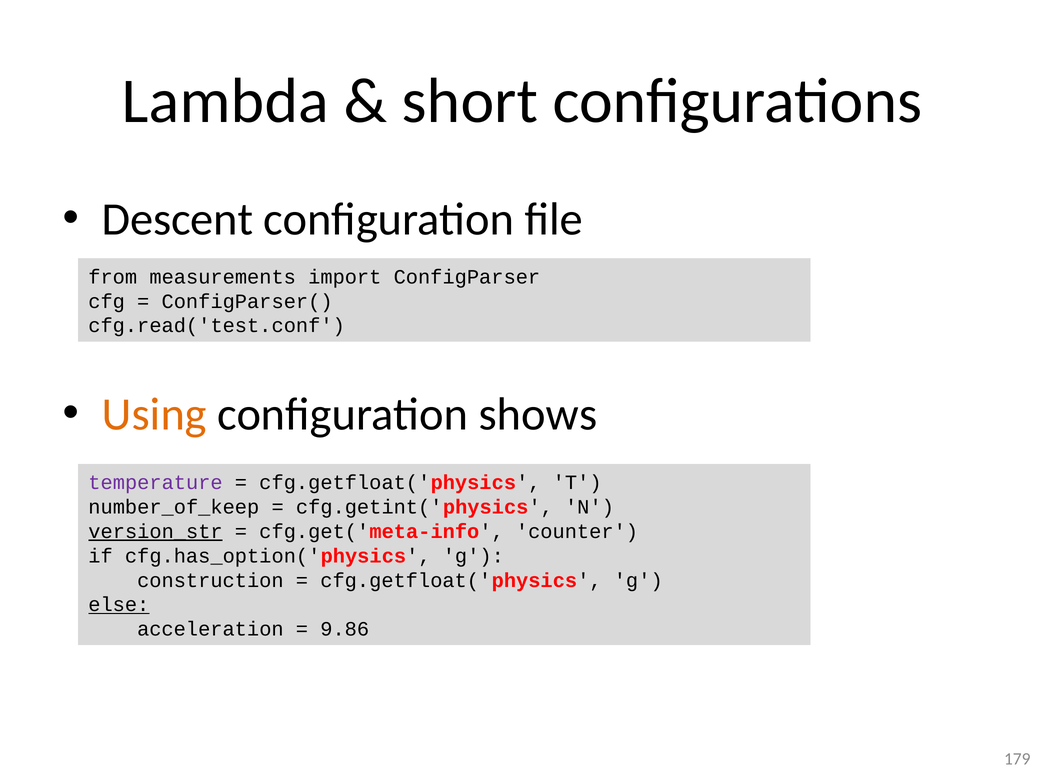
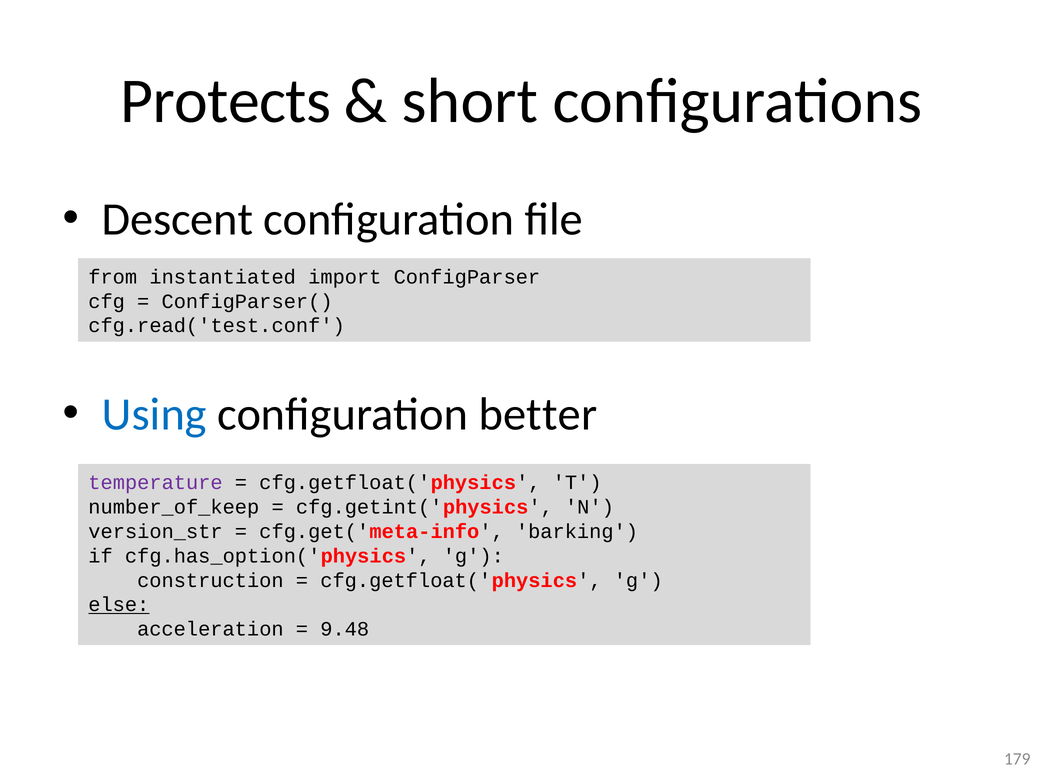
Lambda: Lambda -> Protects (226, 101)
measurements: measurements -> instantiated (223, 277)
Using colour: orange -> blue (154, 414)
shows: shows -> better (538, 414)
version_str underline: present -> none (156, 531)
counter: counter -> barking (577, 531)
9.86: 9.86 -> 9.48 (345, 629)
